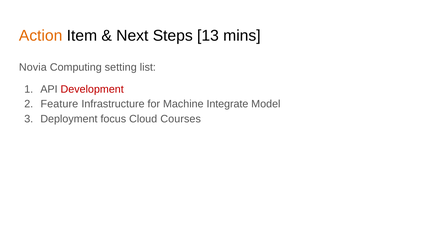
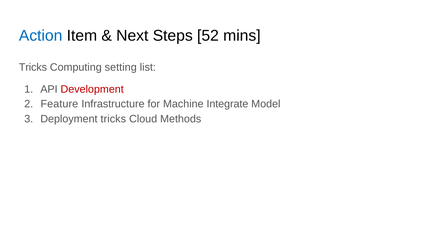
Action colour: orange -> blue (41, 36)
13: 13 -> 52 (208, 36)
Novia: Novia -> Tricks (33, 67)
Deployment focus: focus -> tricks (113, 119)
Courses: Courses -> Methods (181, 119)
